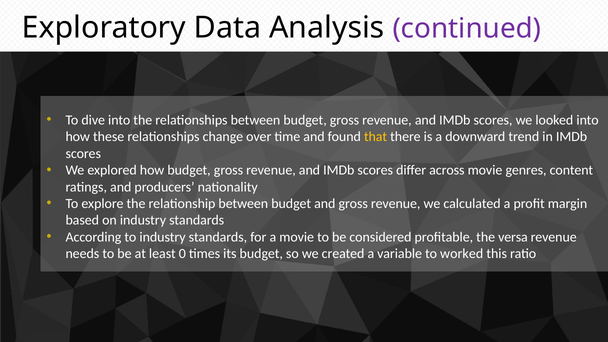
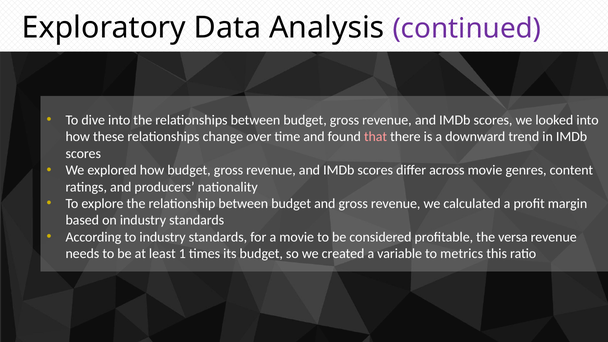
that colour: yellow -> pink (376, 137)
0: 0 -> 1 (182, 254)
worked: worked -> metrics (462, 254)
